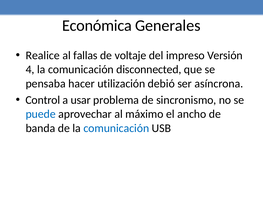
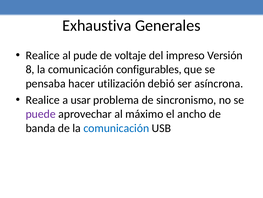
Económica: Económica -> Exhaustiva (97, 25)
fallas: fallas -> pude (85, 55)
4: 4 -> 8 (30, 69)
disconnected: disconnected -> configurables (149, 69)
Control: Control -> Realice (43, 100)
puede colour: blue -> purple (41, 114)
